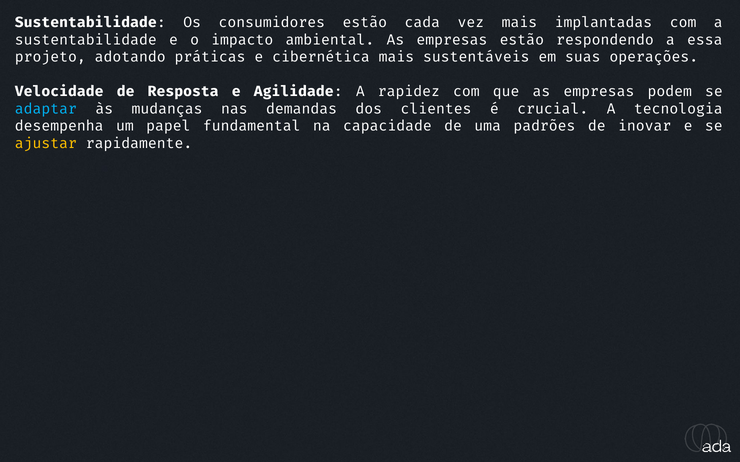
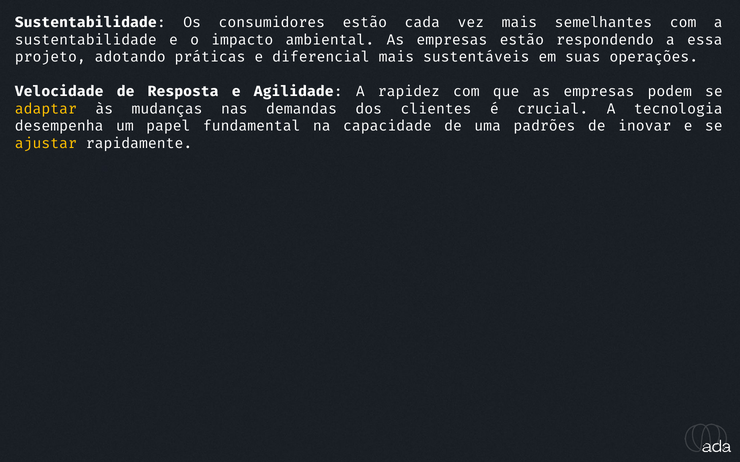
implantadas: implantadas -> semelhantes (603, 23)
cibernética: cibernética -> diferencial (321, 57)
adaptar colour: light blue -> yellow (46, 109)
